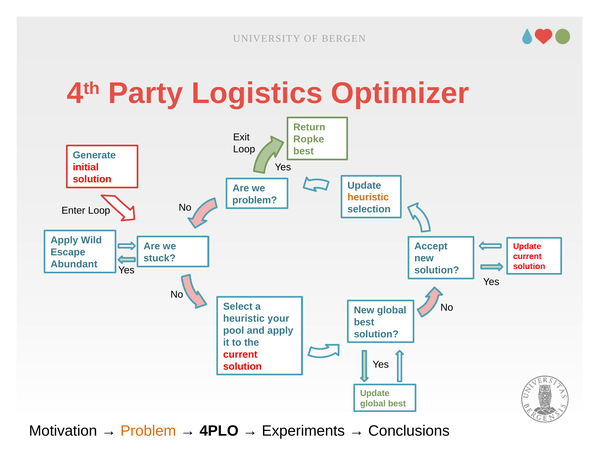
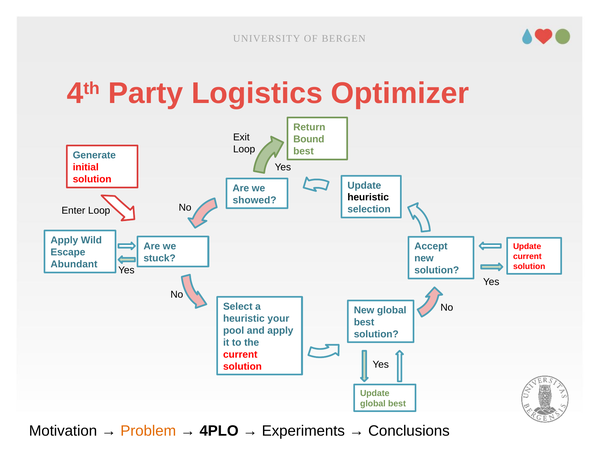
Ropke: Ropke -> Bound (309, 139)
heuristic colour: orange -> black (368, 197)
problem: problem -> showed (255, 200)
